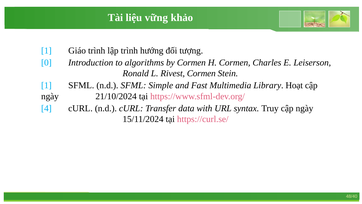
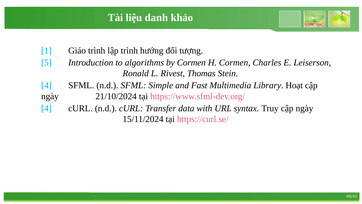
vững: vững -> danh (156, 18)
0: 0 -> 5 (46, 62)
Rivest Cormen: Cormen -> Thomas (201, 73)
1: 1 -> 4 (46, 85)
